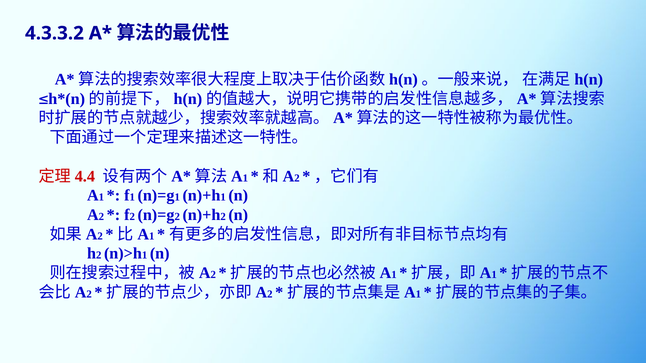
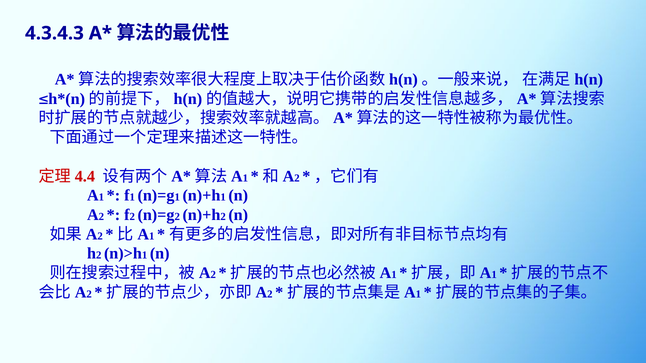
4.3.3.2: 4.3.3.2 -> 4.3.4.3 (54, 33)
